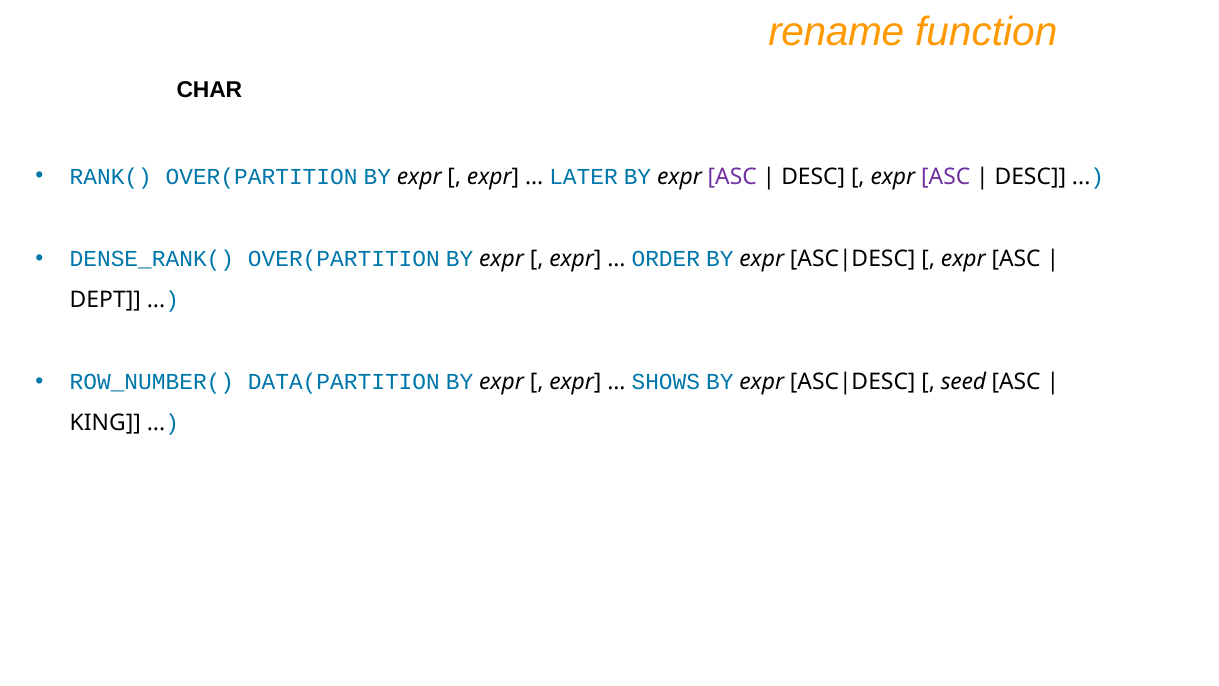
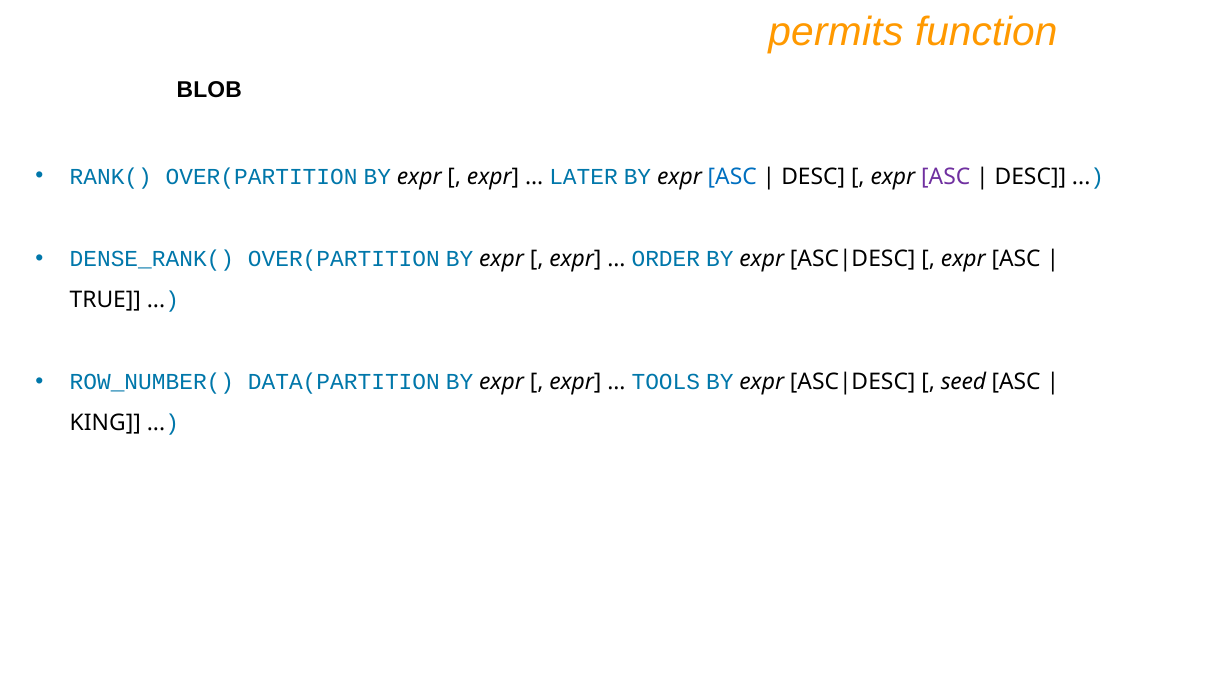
rename: rename -> permits (836, 32)
CHAR: CHAR -> BLOB (209, 90)
ASC colour: purple -> blue (732, 176)
DEPT: DEPT -> TRUE (105, 300)
SHOWS: SHOWS -> TOOLS (666, 382)
